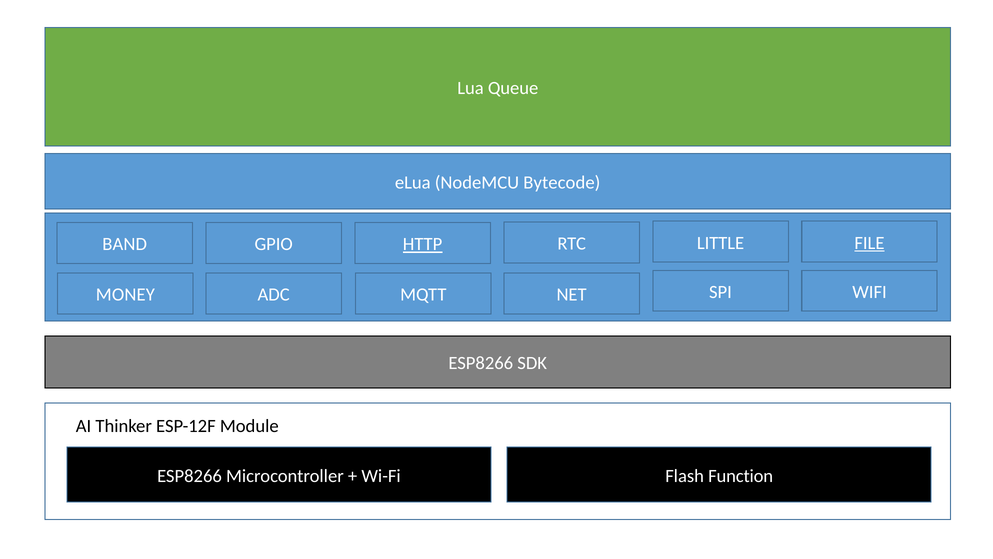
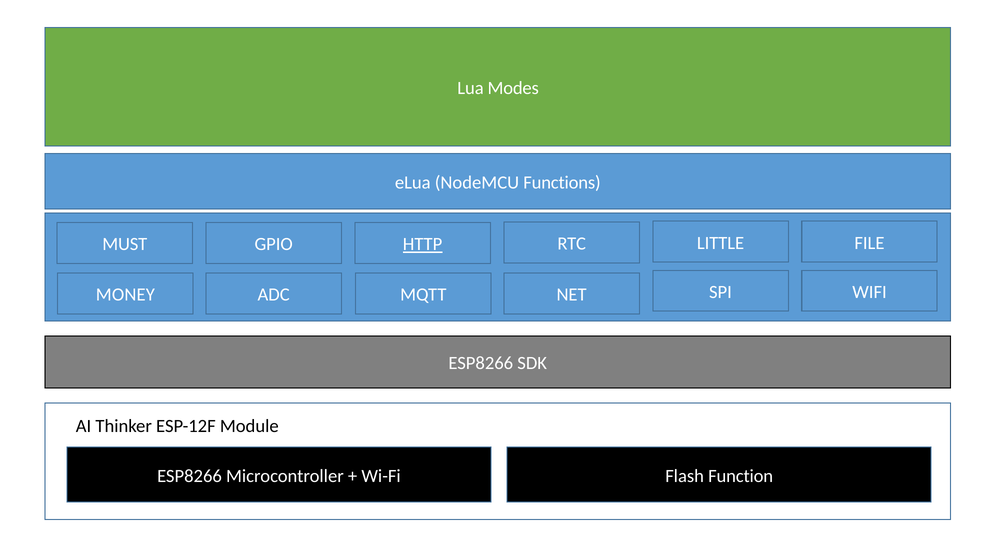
Queue: Queue -> Modes (513, 88)
Bytecode: Bytecode -> Functions (562, 183)
FILE underline: present -> none (869, 243)
BAND: BAND -> MUST (125, 244)
